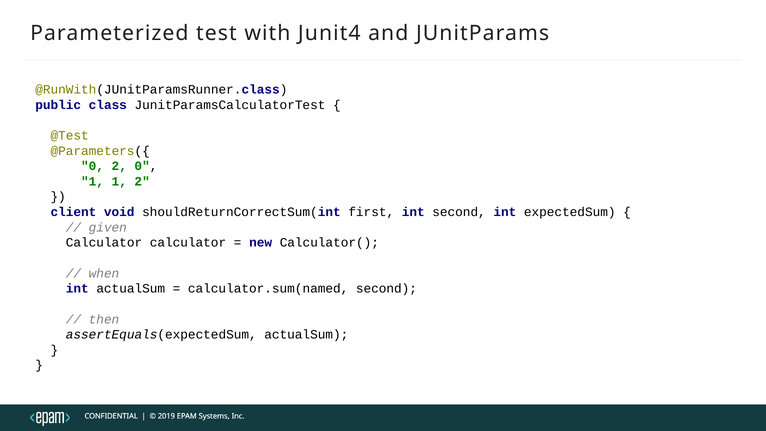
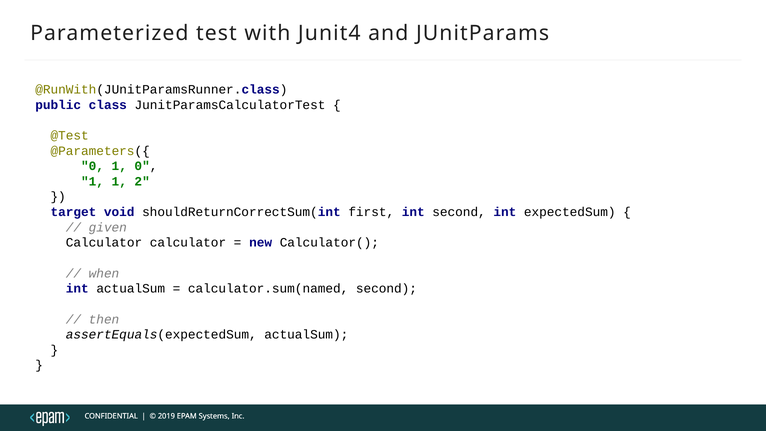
2: 2 -> 1 (119, 166)
client: client -> target (73, 212)
